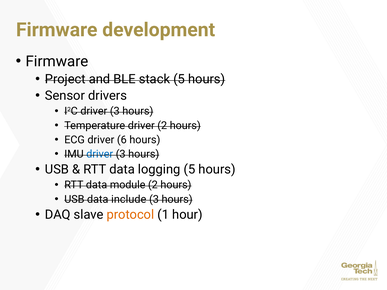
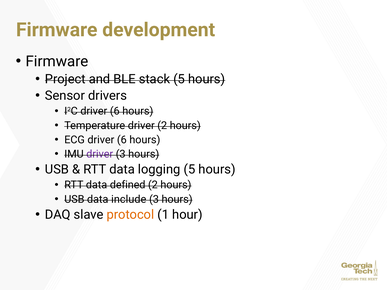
I2C driver 3: 3 -> 6 (115, 111)
driver colour: blue -> purple (100, 154)
module: module -> defined (128, 185)
